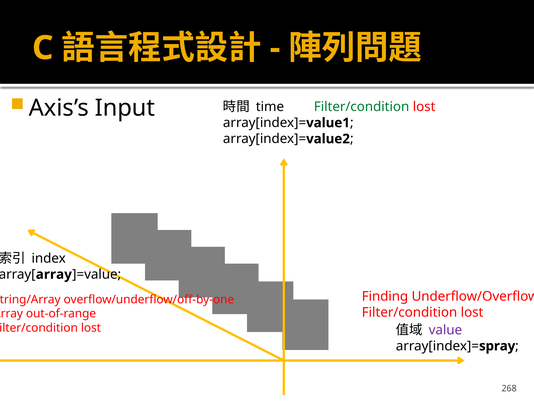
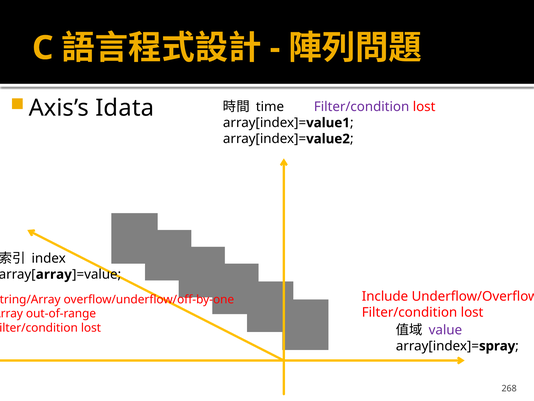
Input: Input -> Idata (125, 108)
Filter/condition colour: green -> purple (362, 107)
Finding: Finding -> Include (385, 296)
